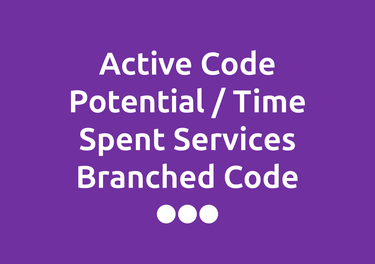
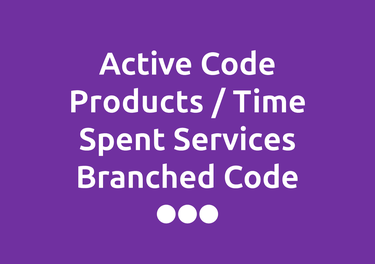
Potential: Potential -> Products (136, 102)
